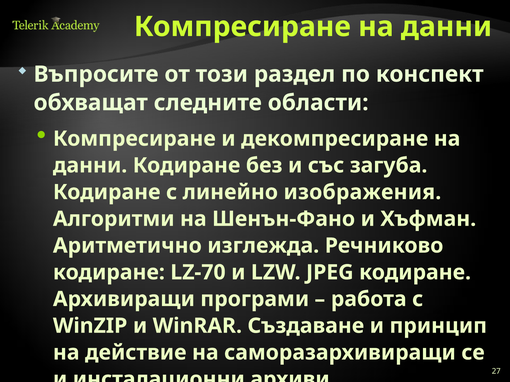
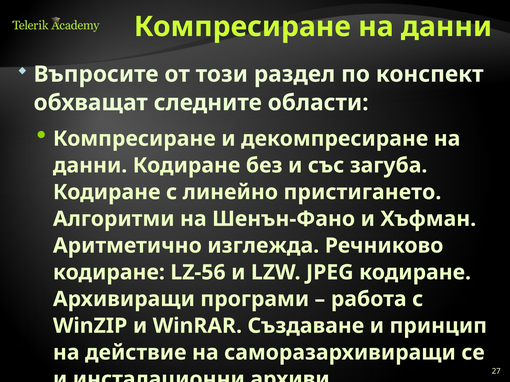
изображения: изображения -> пристигането (362, 192)
LZ-70: LZ-70 -> LZ-56 (198, 273)
